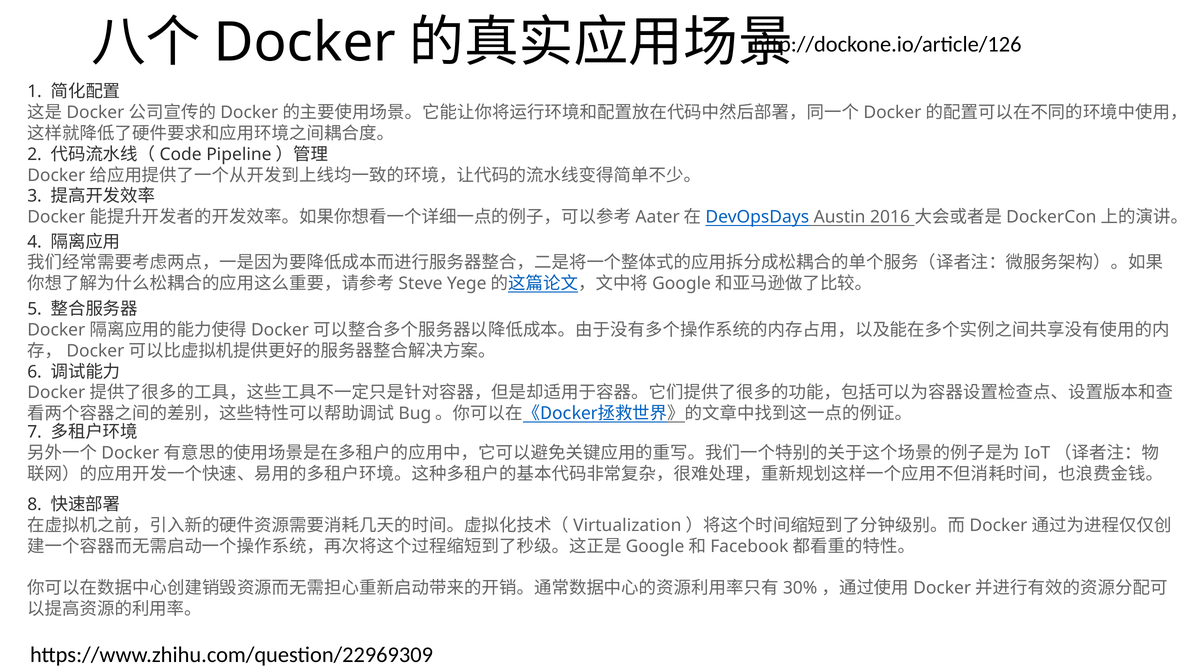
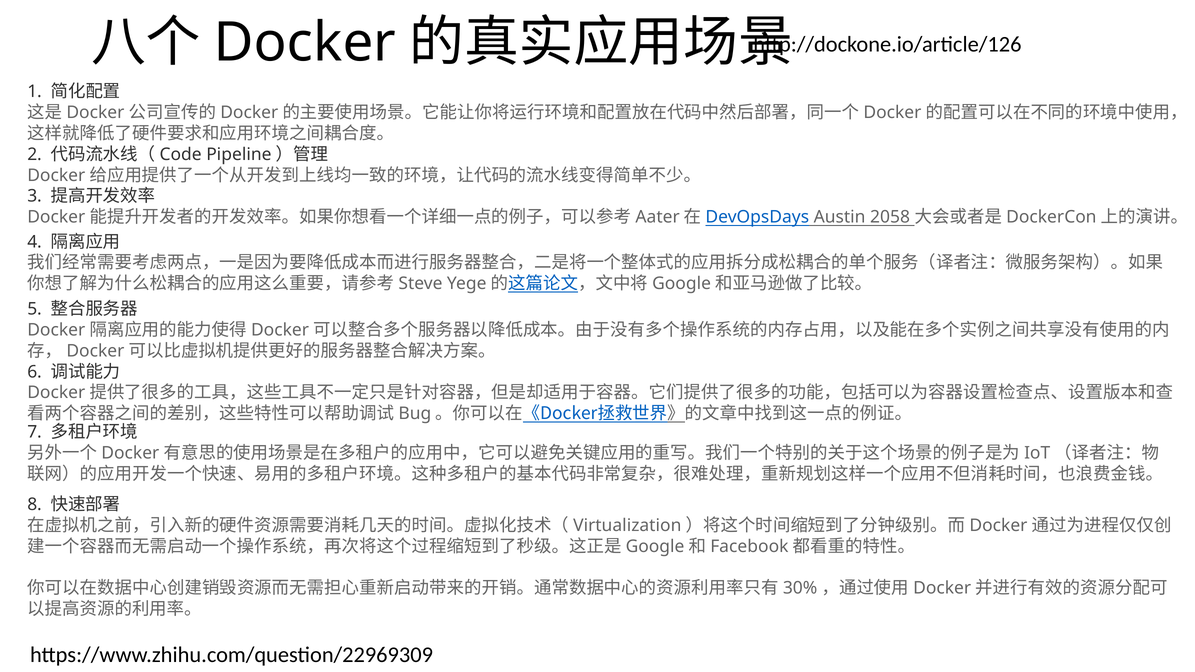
2016: 2016 -> 2058 (890, 217)
